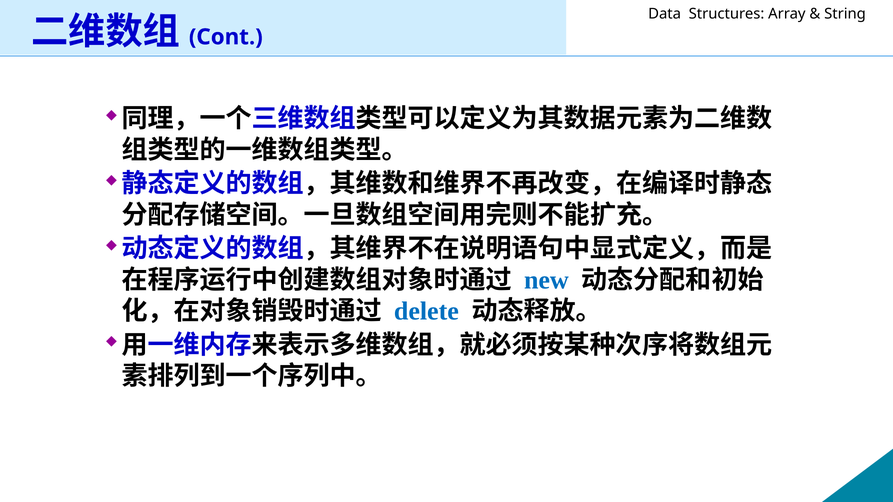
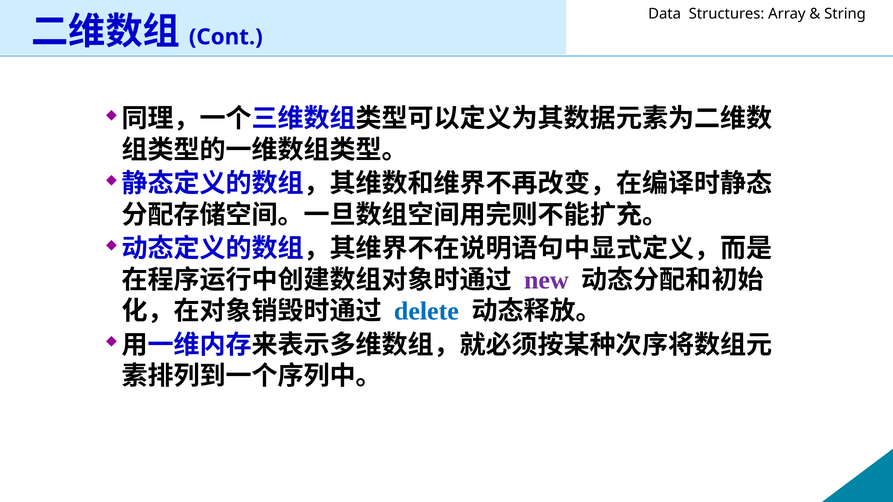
new colour: blue -> purple (546, 280)
